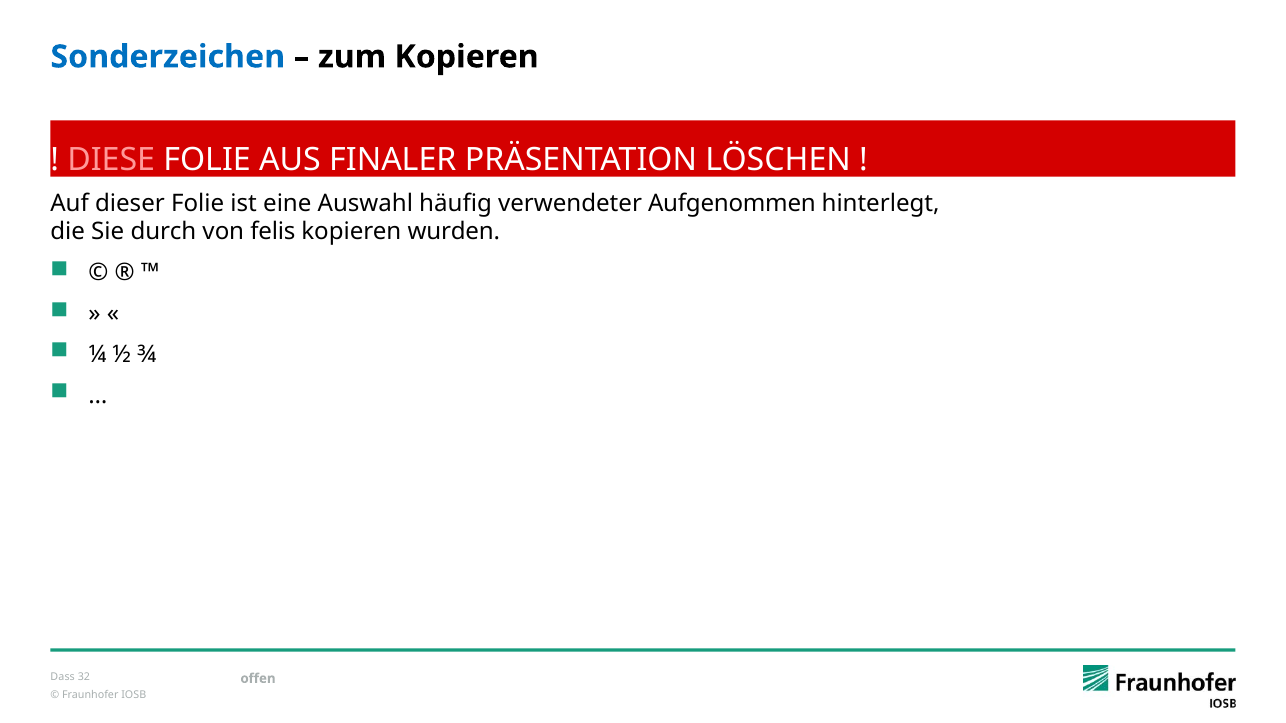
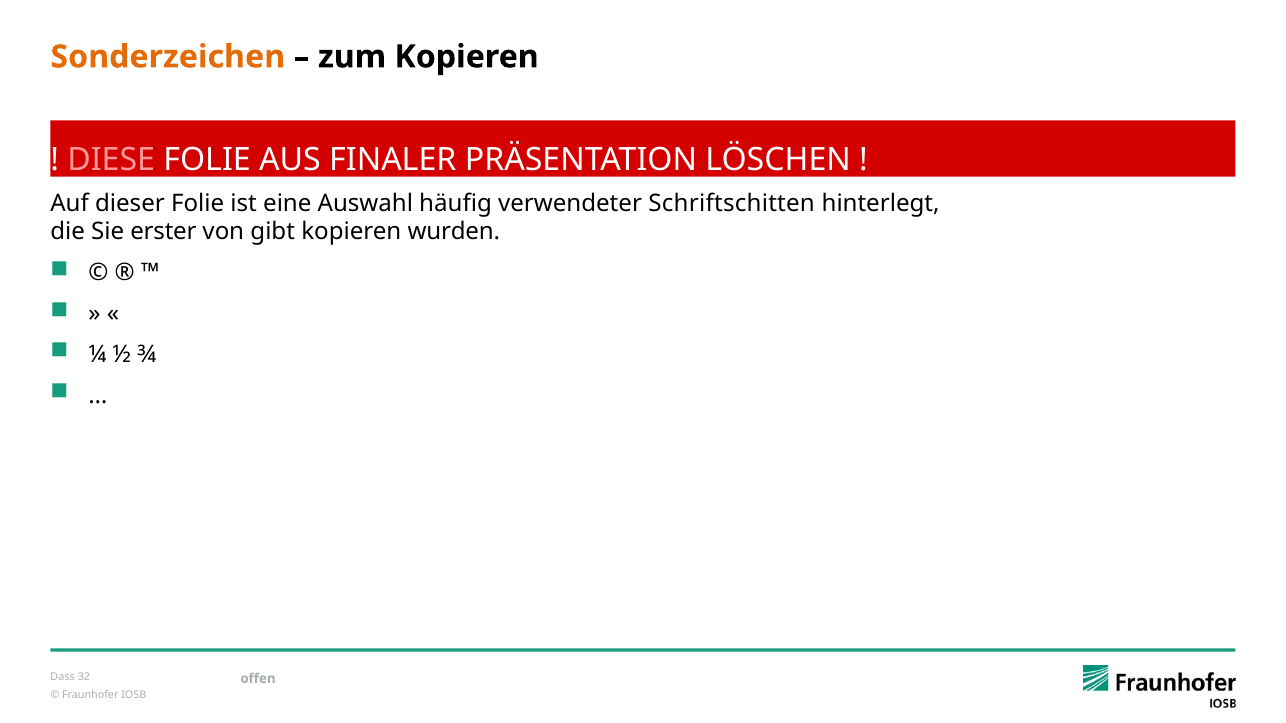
Sonderzeichen colour: blue -> orange (168, 57)
Aufgenommen: Aufgenommen -> Schriftschitten (732, 203)
durch: durch -> erster (163, 232)
felis: felis -> gibt (273, 232)
